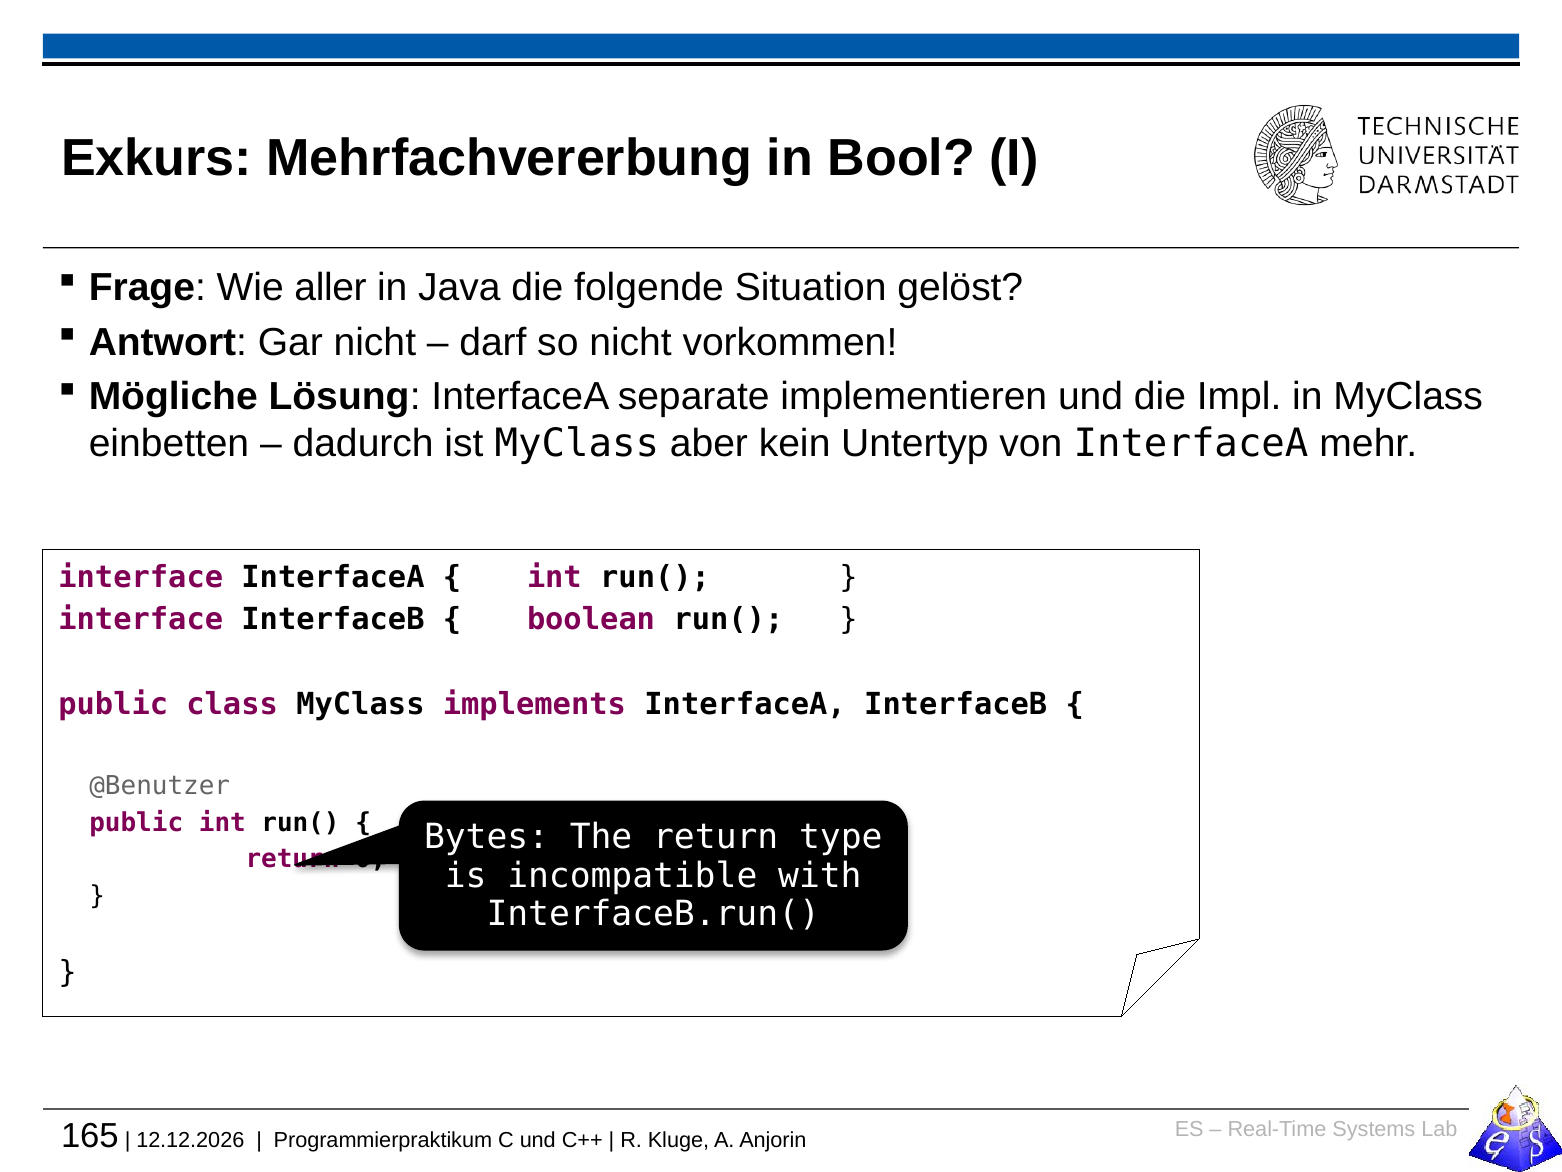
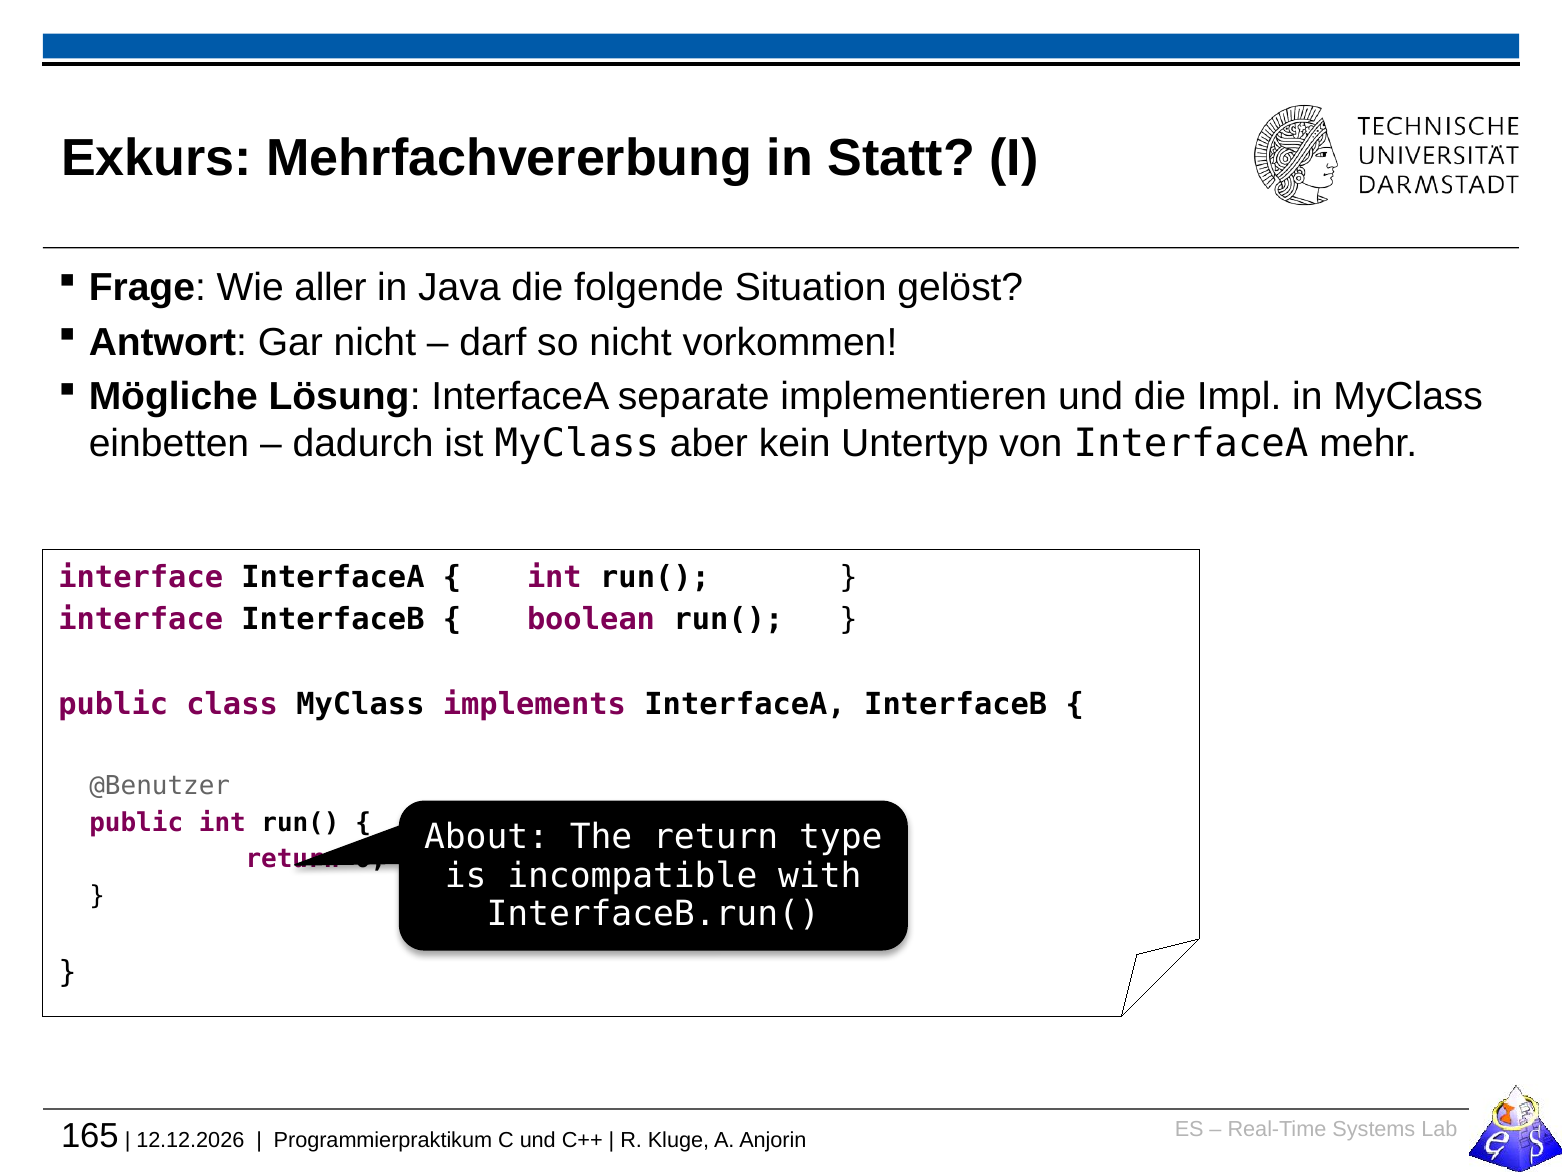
Bool: Bool -> Statt (901, 159)
Bytes: Bytes -> About (487, 837)
